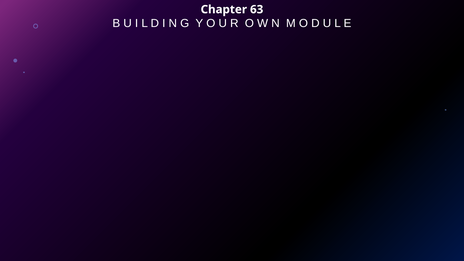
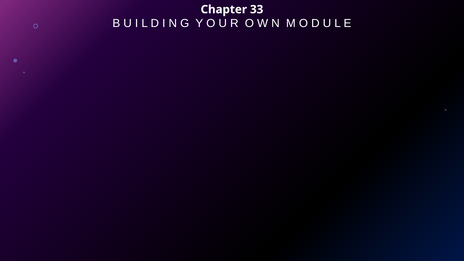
63: 63 -> 33 (257, 9)
